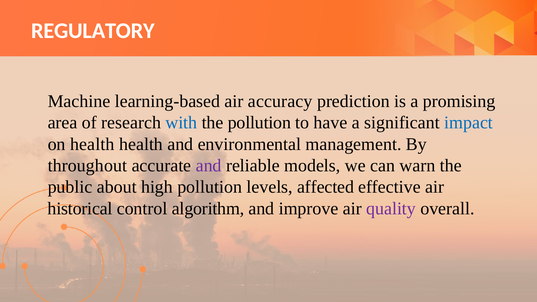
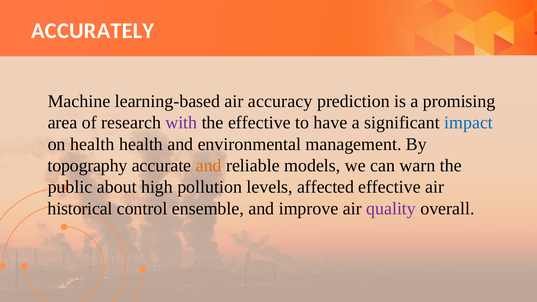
REGULATORY: REGULATORY -> ACCURATELY (93, 31)
with colour: blue -> purple (181, 123)
the pollution: pollution -> effective (259, 123)
throughout: throughout -> topography (88, 166)
and colour: purple -> orange (209, 166)
algorithm: algorithm -> ensemble (208, 209)
